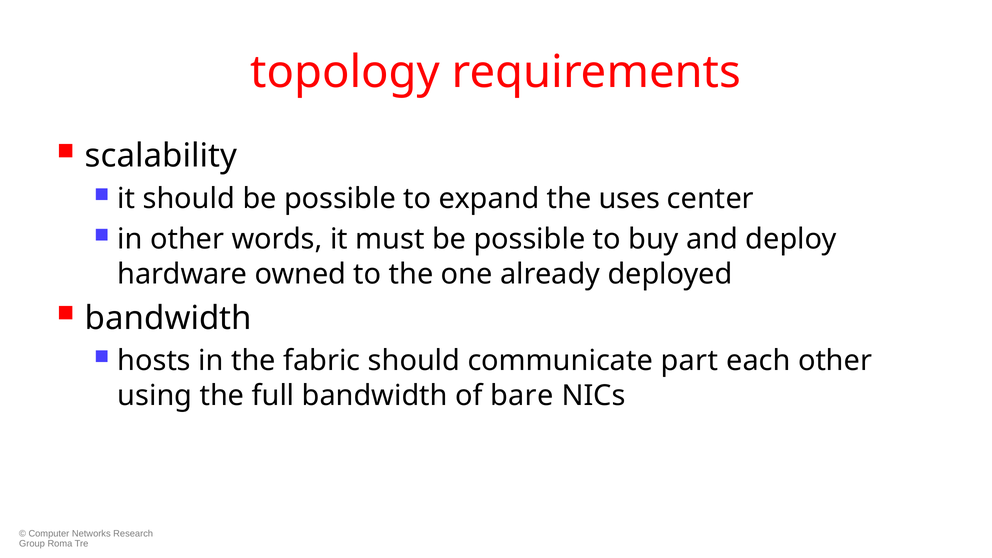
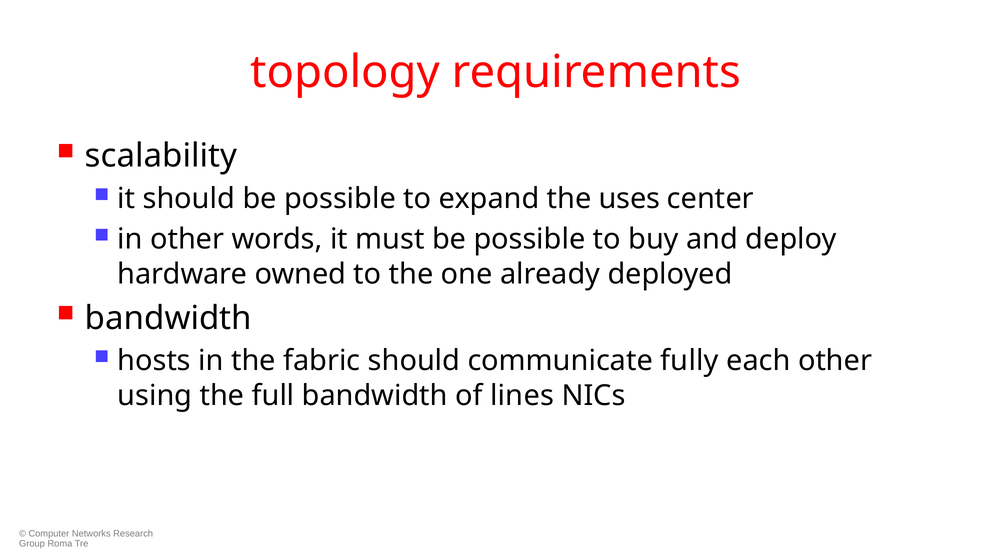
part: part -> fully (689, 361)
bare: bare -> lines (522, 396)
